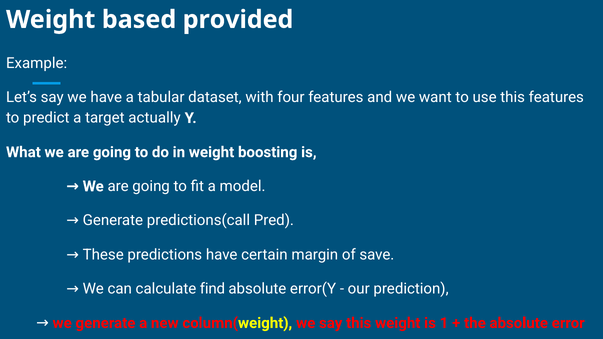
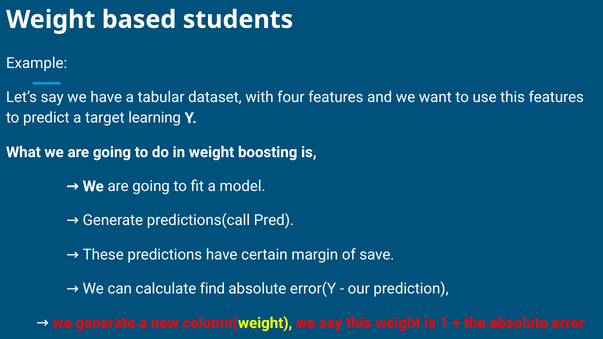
provided: provided -> students (238, 20)
actually: actually -> learning (155, 118)
